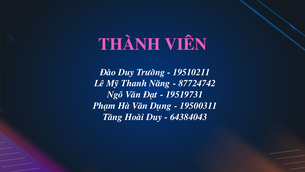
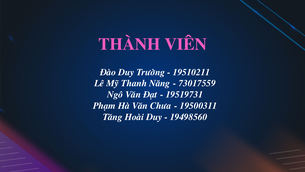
87724742: 87724742 -> 73017559 (197, 83)
Dụng: Dụng -> Chưa (161, 106)
64384043: 64384043 -> 19498560 (189, 117)
